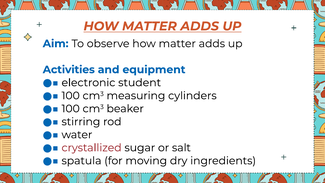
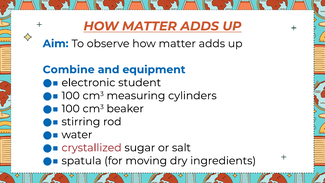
Activities: Activities -> Combine (69, 70)
